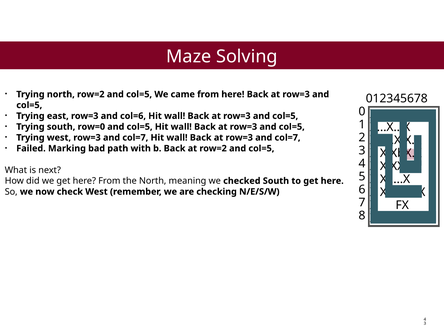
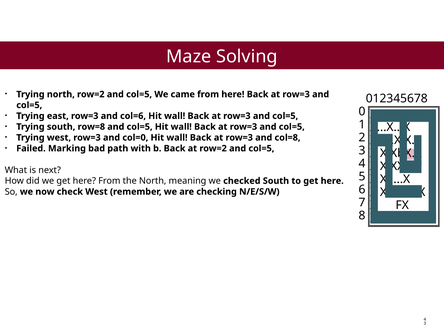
row=0: row=0 -> row=8 (91, 127)
west row=3 and col=7: col=7 -> col=0 (135, 138)
at row=3 and col=7: col=7 -> col=8 (288, 138)
